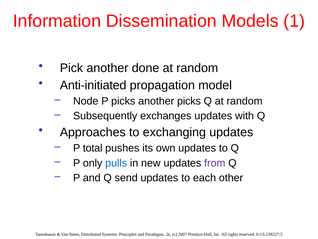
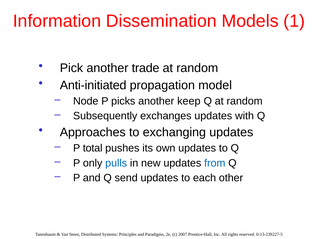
done: done -> trade (146, 68)
another picks: picks -> keep (189, 101)
from colour: purple -> blue (215, 163)
